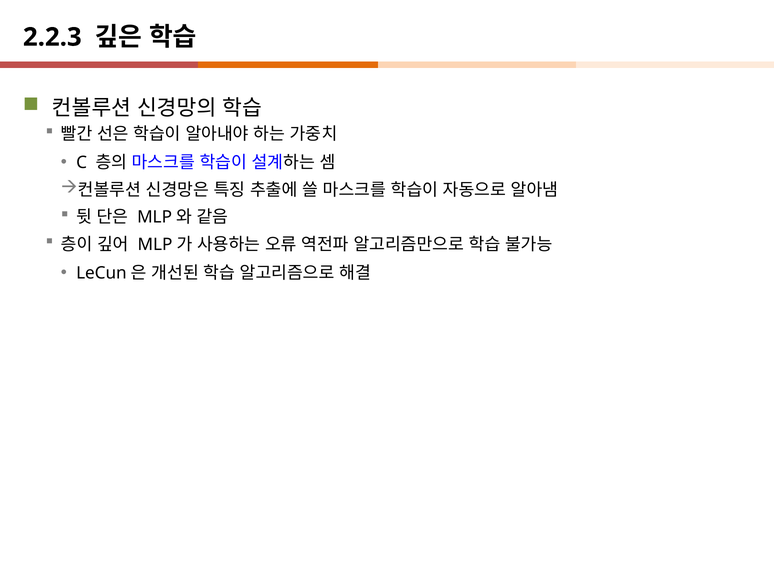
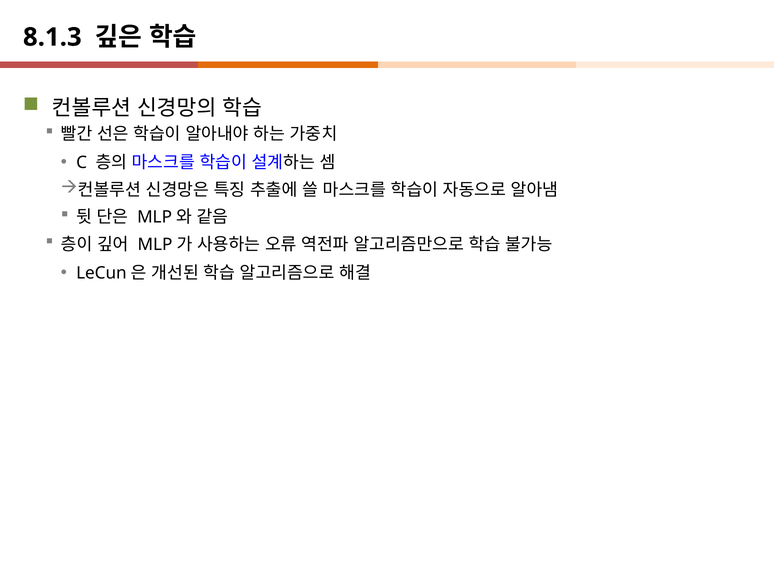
2.2.3: 2.2.3 -> 8.1.3 (52, 37)
